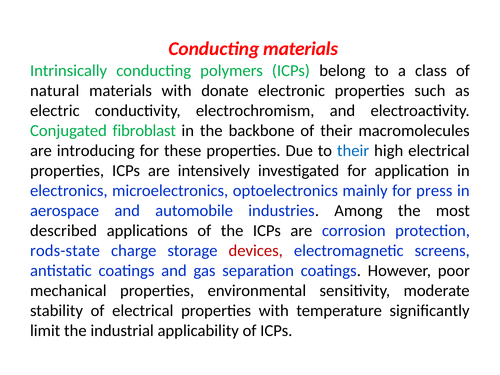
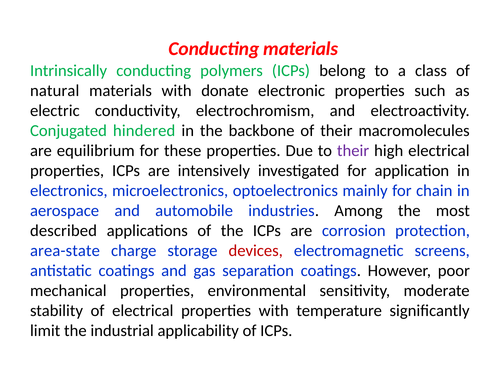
fibroblast: fibroblast -> hindered (144, 131)
introducing: introducing -> equilibrium (96, 151)
their colour: blue -> purple (353, 151)
press: press -> chain (434, 191)
rods-state: rods-state -> area-state (65, 251)
